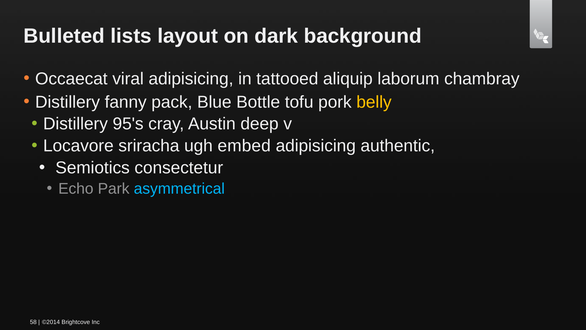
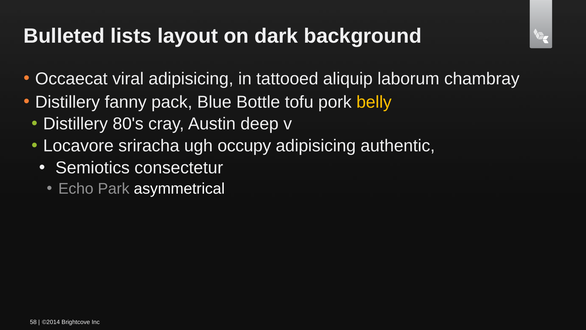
95's: 95's -> 80's (128, 124)
embed: embed -> occupy (244, 146)
asymmetrical colour: light blue -> white (179, 188)
